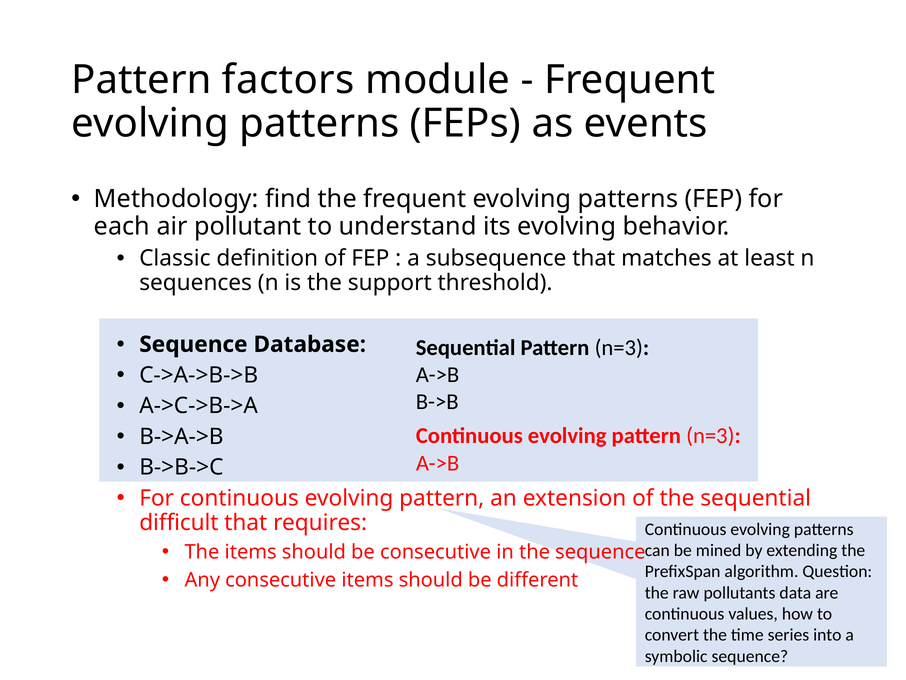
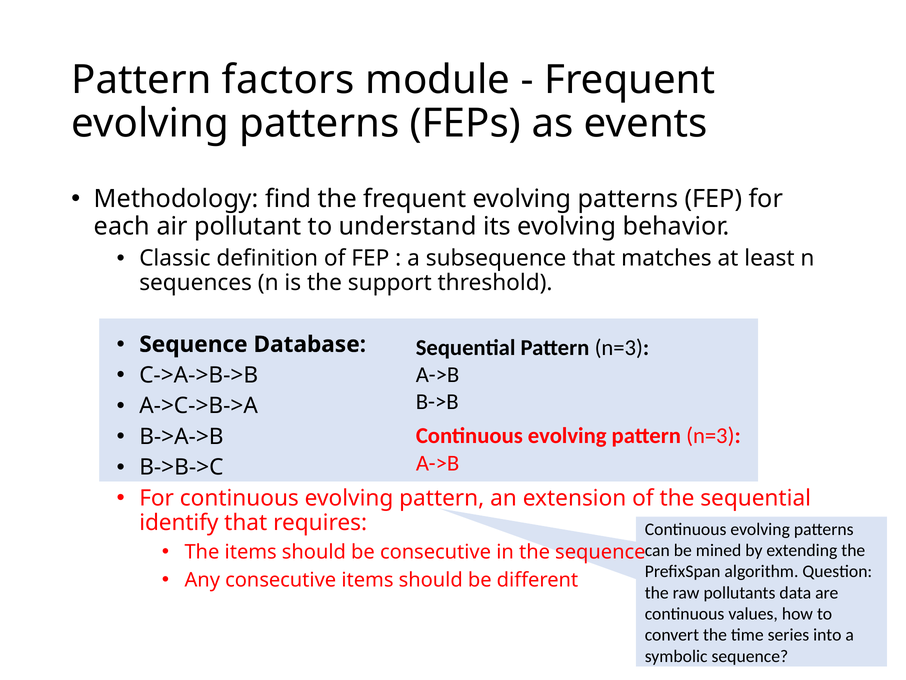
difficult: difficult -> identify (179, 522)
